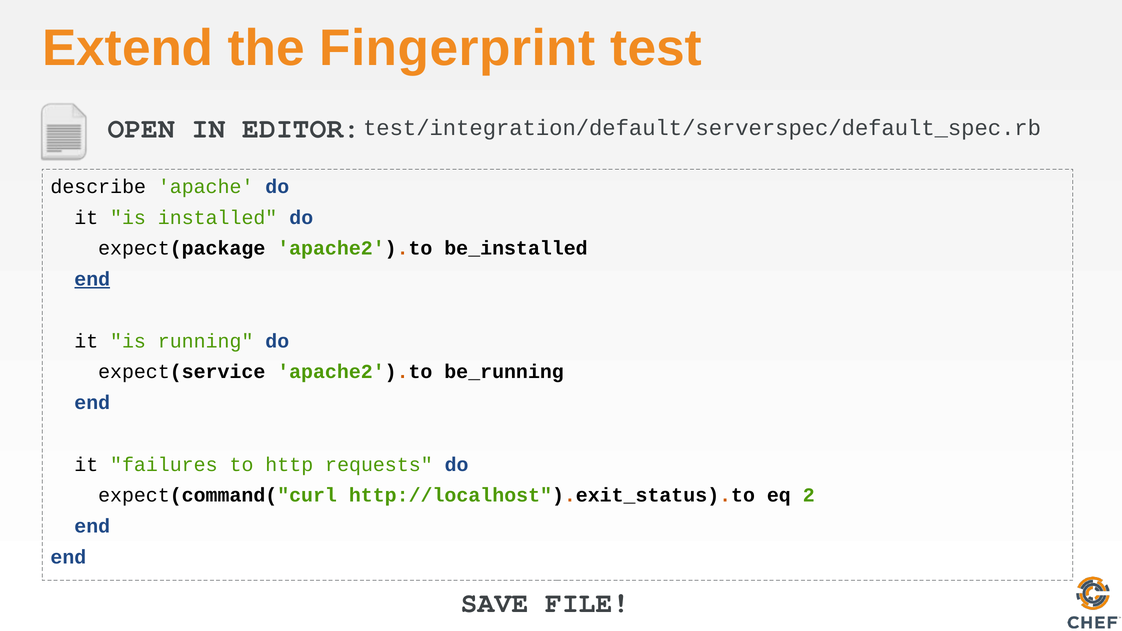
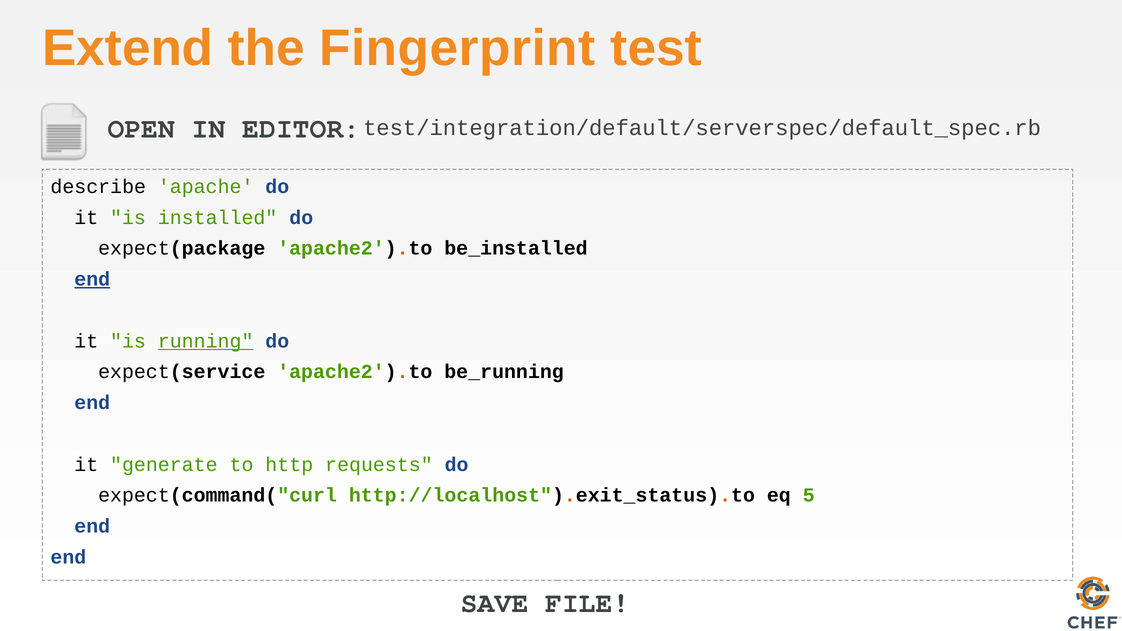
running underline: none -> present (206, 341)
failures: failures -> generate (164, 465)
2: 2 -> 5 (809, 495)
